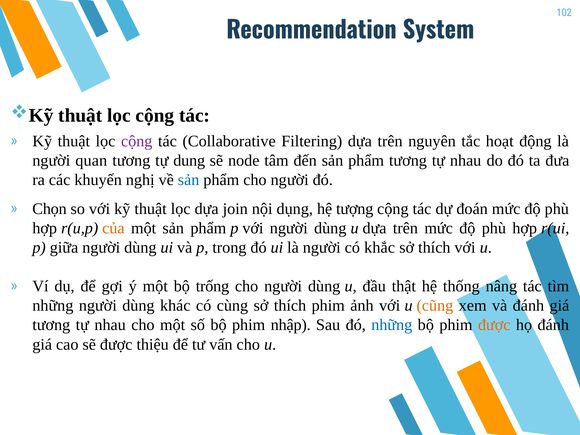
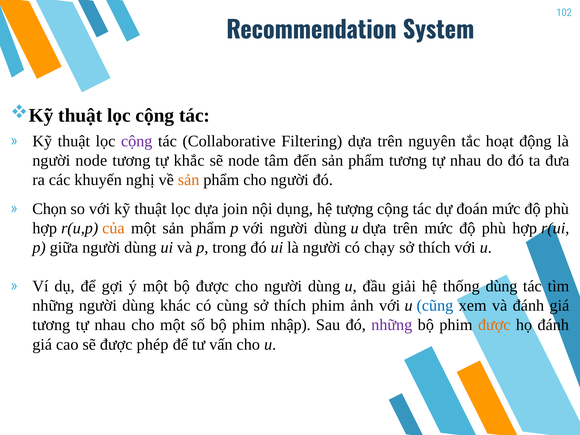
người quan: quan -> node (91, 161)
dung: dung -> khắc (189, 161)
sản colour: blue -> orange (189, 180)
khắc: khắc -> chạy (380, 248)
bộ trống: trống -> được (212, 286)
thật: thật -> giải (404, 286)
thống nâng: nâng -> dùng (501, 286)
cũng colour: orange -> blue (435, 306)
những colour: blue -> purple (392, 325)
thiệu: thiệu -> phép (153, 344)
